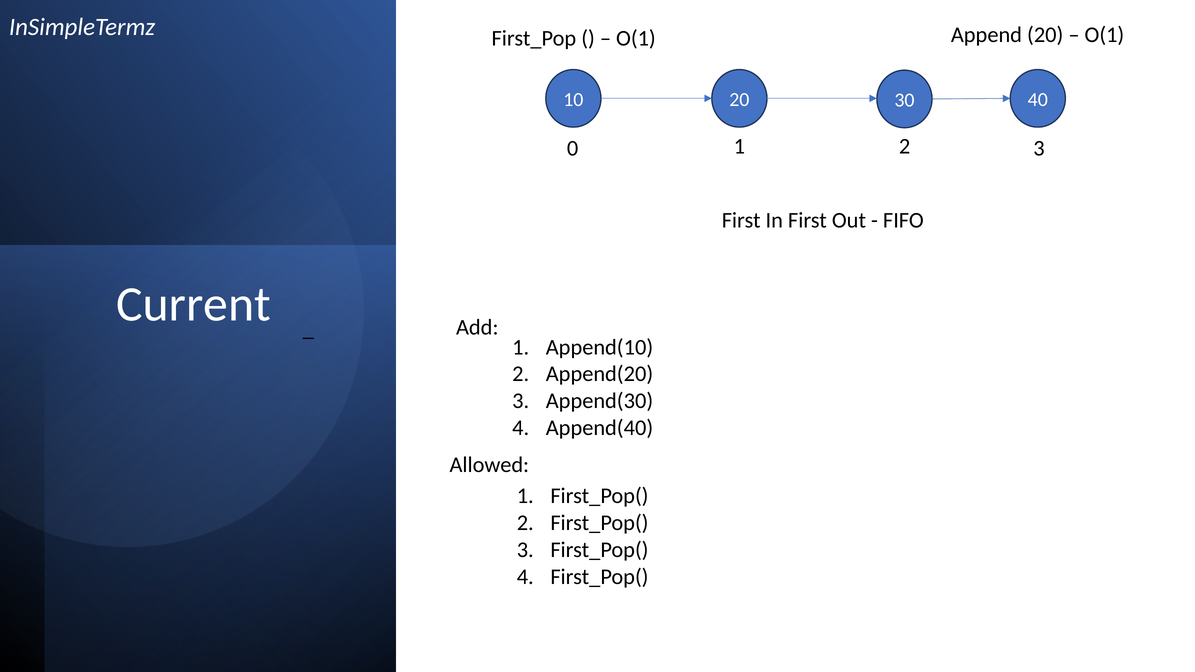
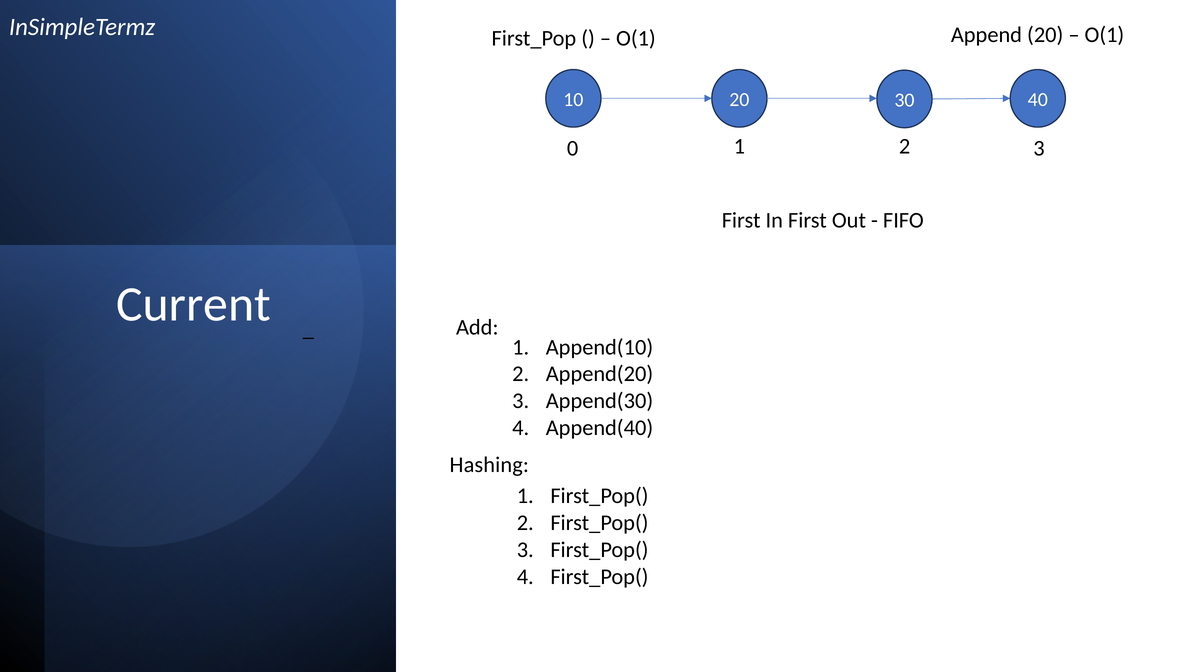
Allowed: Allowed -> Hashing (489, 465)
